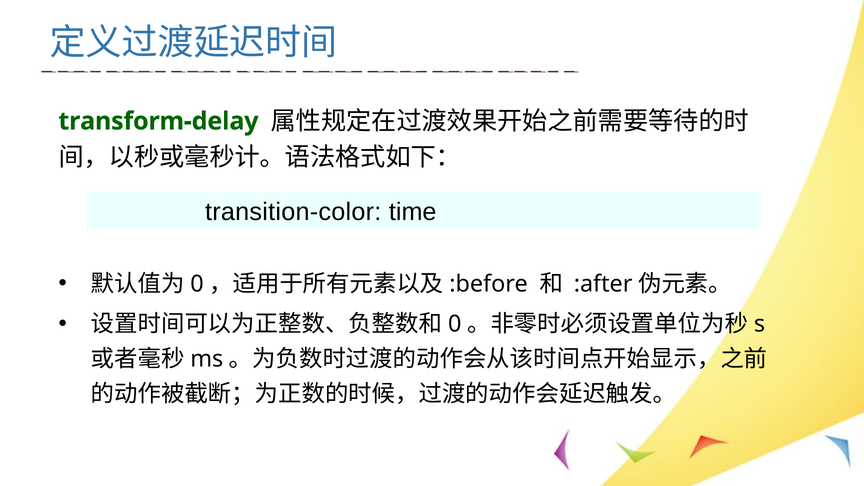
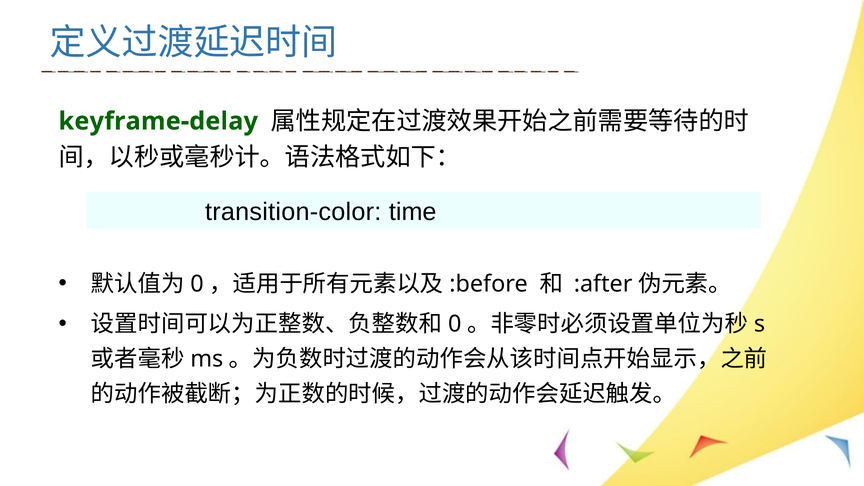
transform-delay: transform-delay -> keyframe-delay (158, 121)
